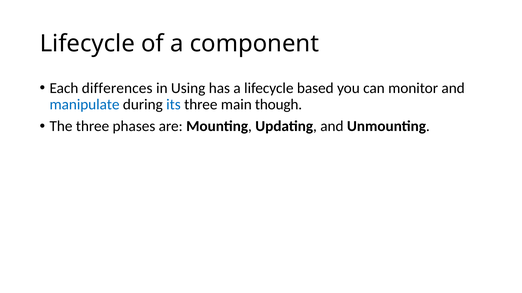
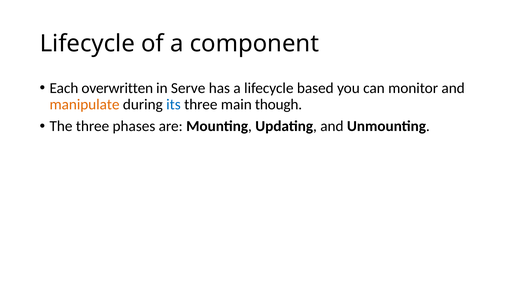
differences: differences -> overwritten (117, 88)
Using: Using -> Serve (188, 88)
manipulate colour: blue -> orange (85, 105)
